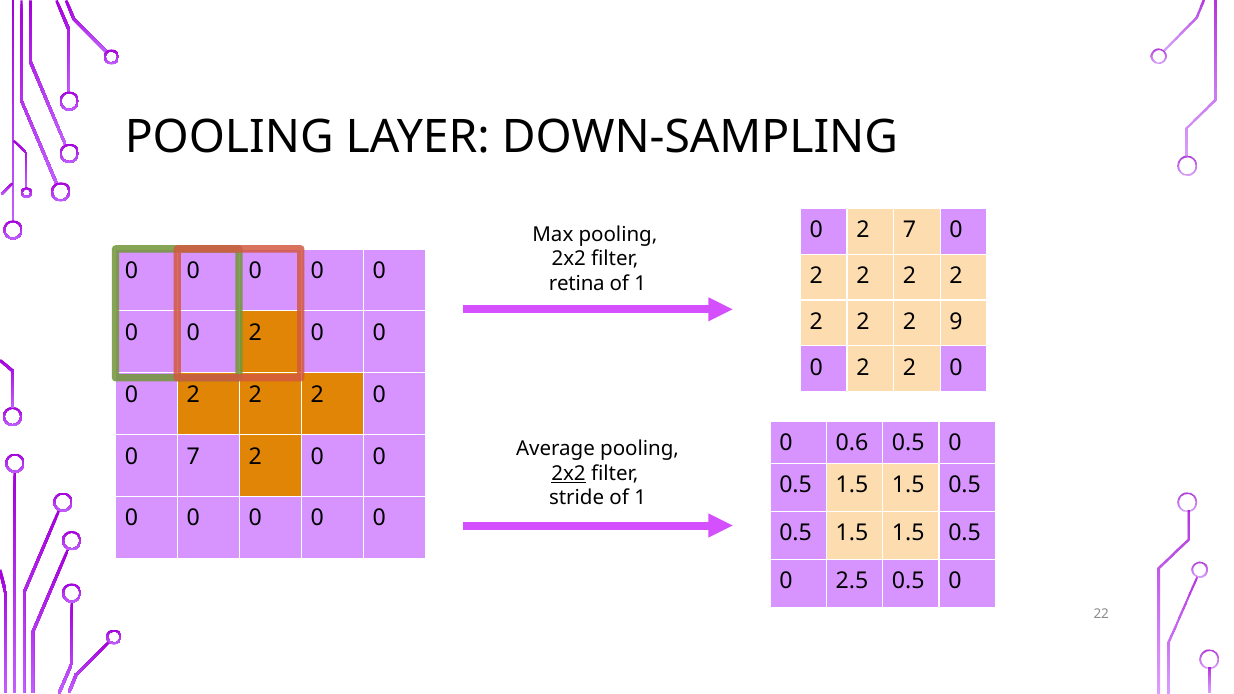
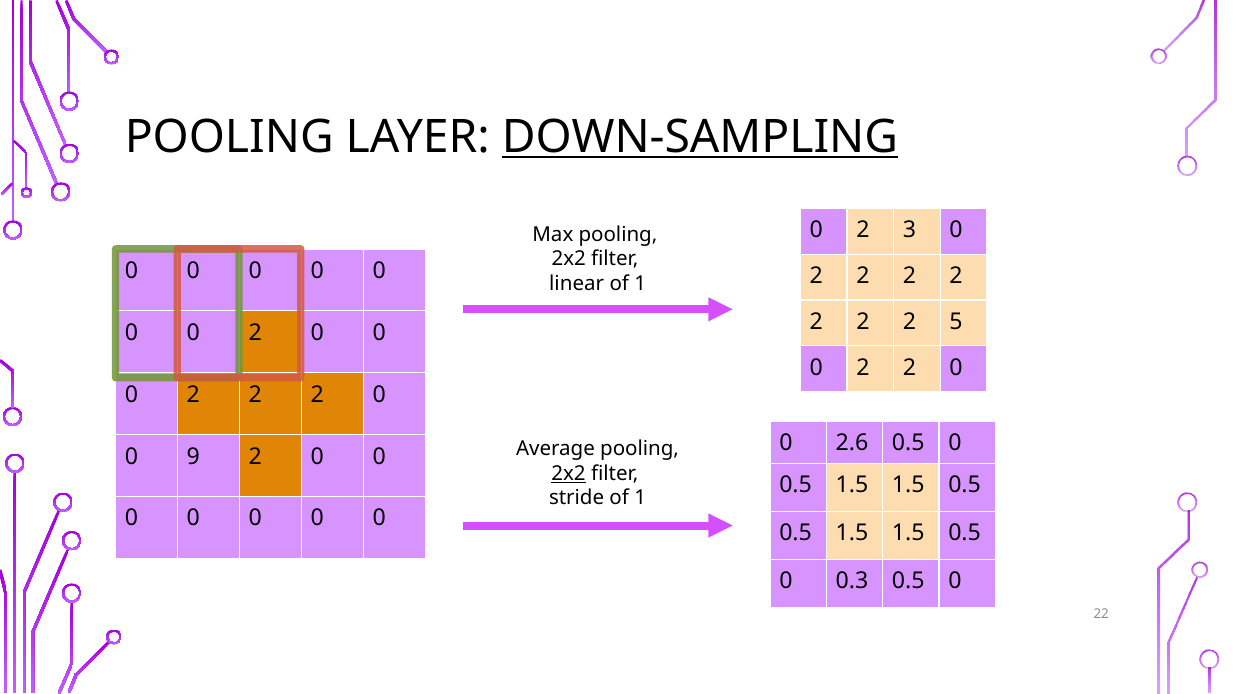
DOWN-SAMPLING underline: none -> present (700, 137)
2 7: 7 -> 3 (909, 230)
retina: retina -> linear (577, 284)
9: 9 -> 5 (956, 322)
0.6: 0.6 -> 2.6 (852, 443)
0 7: 7 -> 9 (193, 456)
2.5: 2.5 -> 0.3 (852, 581)
